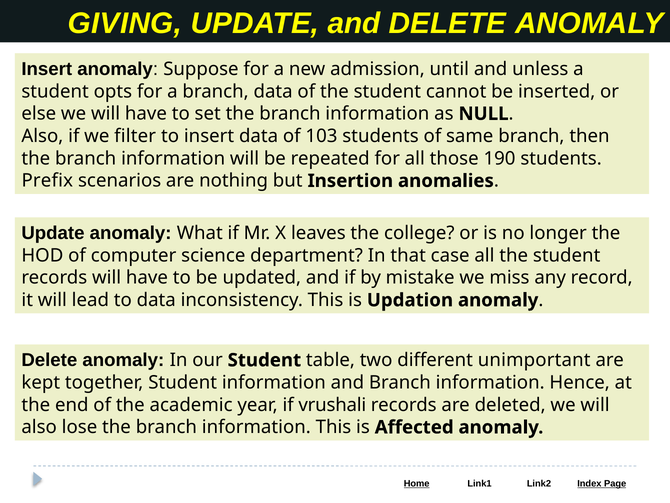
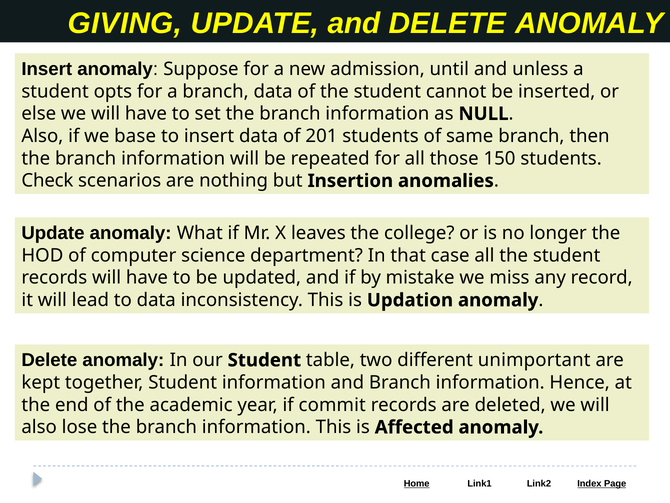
filter: filter -> base (135, 136)
103: 103 -> 201 (321, 136)
190: 190 -> 150 (500, 158)
Prefix: Prefix -> Check (47, 181)
vrushali: vrushali -> commit (332, 405)
